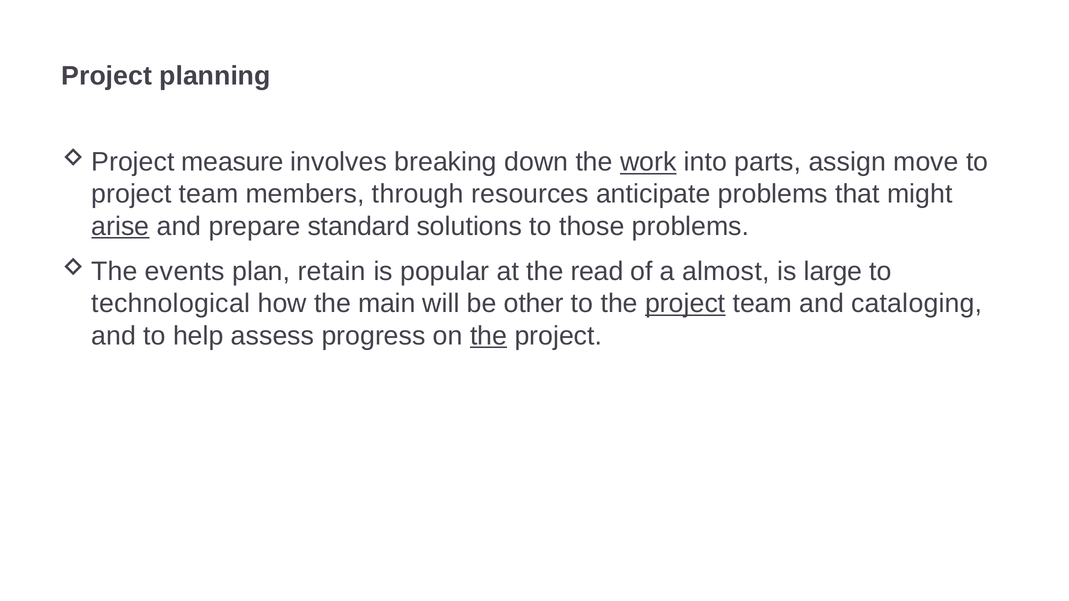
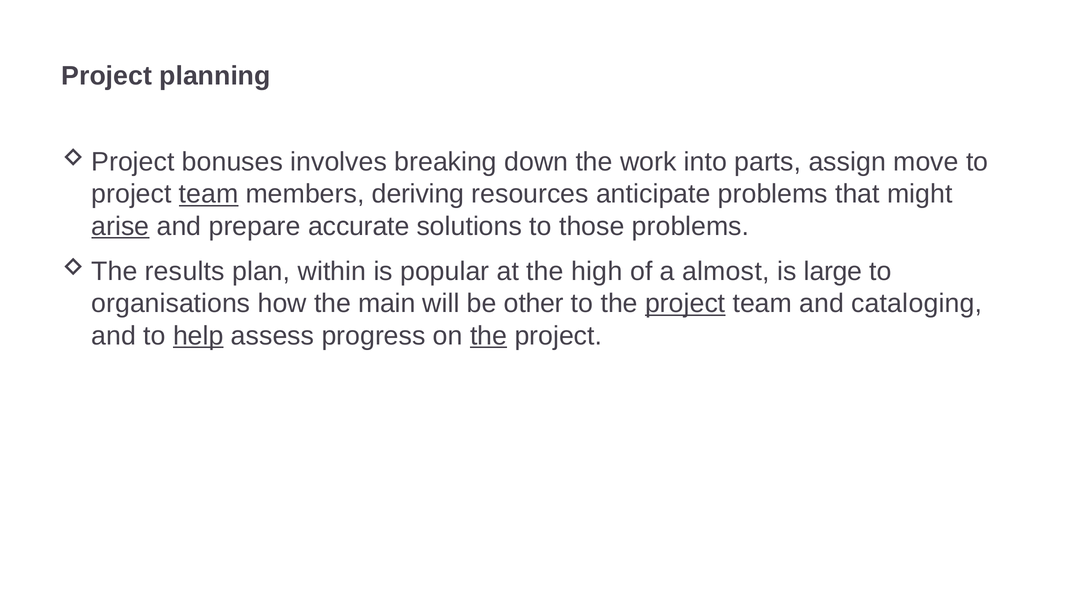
measure: measure -> bonuses (232, 162)
work underline: present -> none (648, 162)
team underline: none -> present (209, 194)
through: through -> deriving (418, 194)
standard: standard -> accurate (359, 226)
events: events -> results (185, 272)
retain: retain -> within (332, 272)
read: read -> high (597, 272)
technological: technological -> organisations (171, 304)
help underline: none -> present (198, 336)
